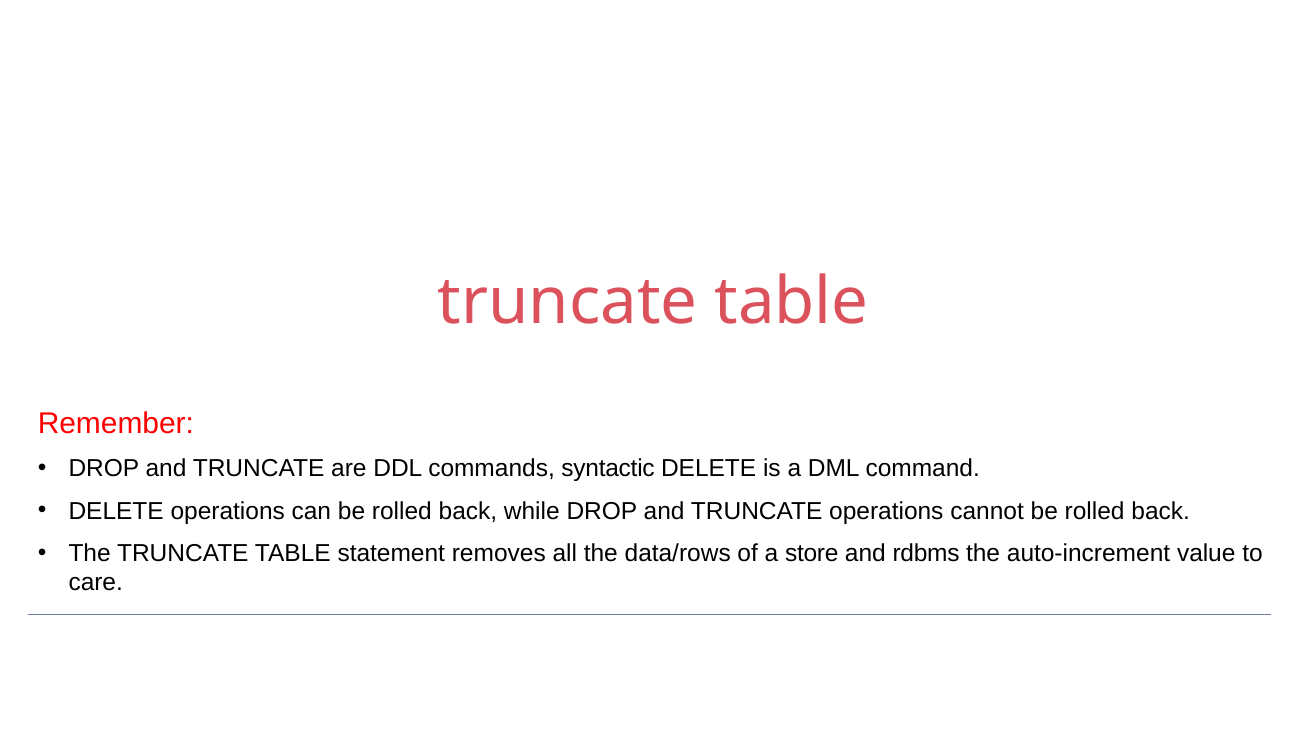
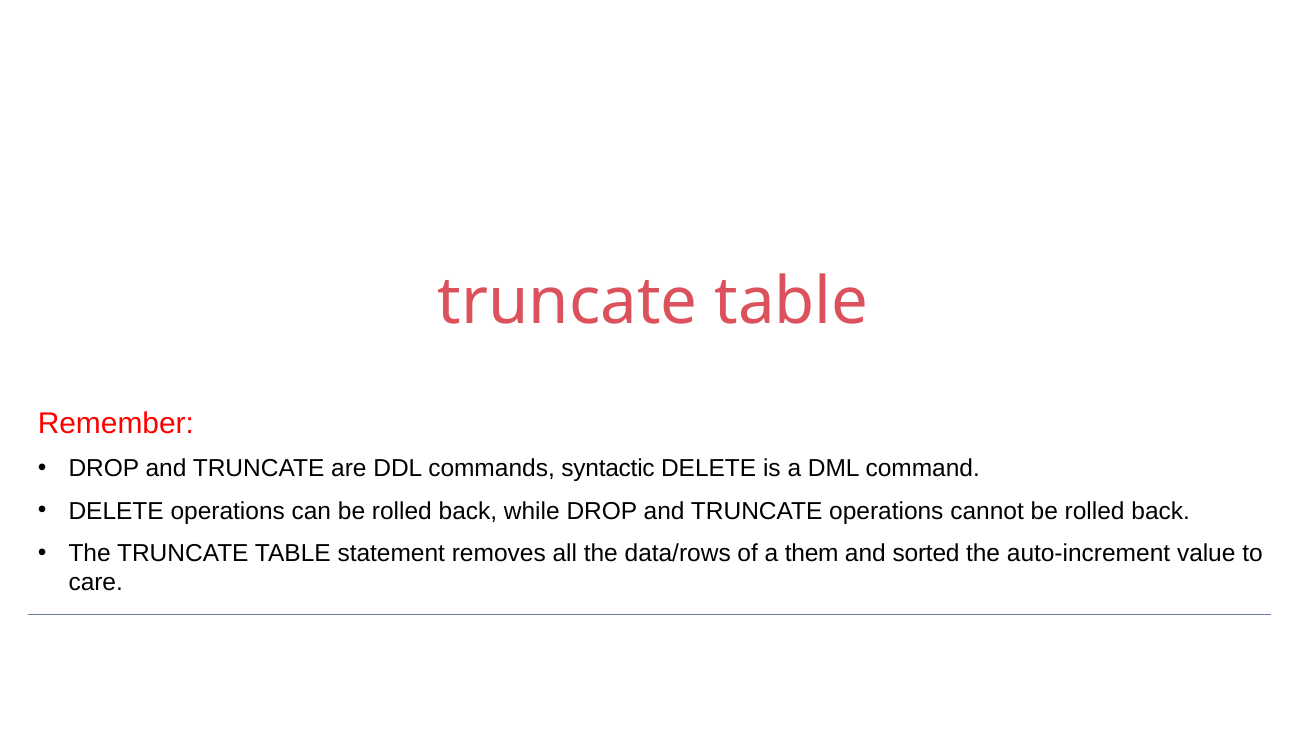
store: store -> them (812, 554)
rdbms: rdbms -> sorted (926, 554)
